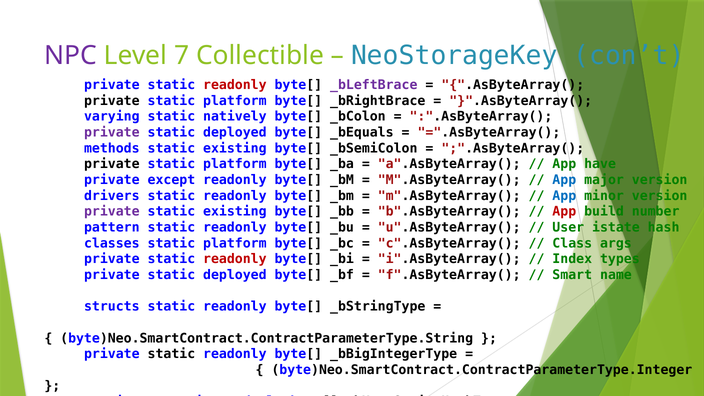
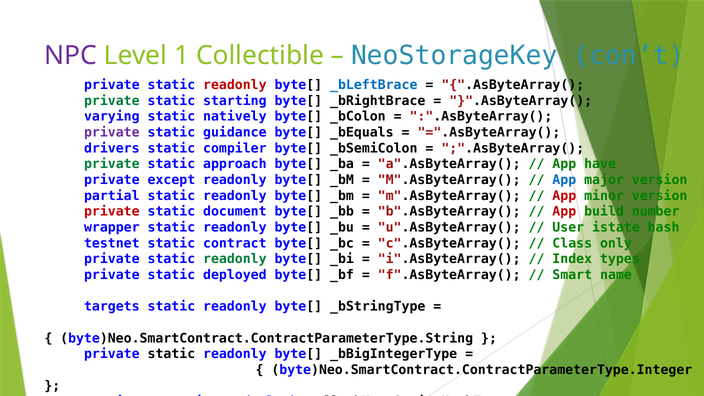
7: 7 -> 1 (182, 56)
_bLeftBrace colour: purple -> blue (374, 85)
private colour: black -> green (112, 101)
platform: platform -> starting (235, 101)
deployed: deployed -> guidance (235, 132)
methods: methods -> drivers (112, 148)
existing: existing -> compiler (235, 148)
private colour: black -> green (112, 164)
platform: platform -> approach (235, 164)
drivers: drivers -> partial (112, 196)
App colour: blue -> red (564, 196)
private colour: purple -> red (112, 212)
existing: existing -> document (235, 212)
pattern: pattern -> wrapper (112, 227)
classes: classes -> testnet (112, 243)
platform: platform -> contract (235, 243)
args: args -> only (616, 243)
readonly colour: red -> green (235, 259)
structs: structs -> targets (112, 307)
